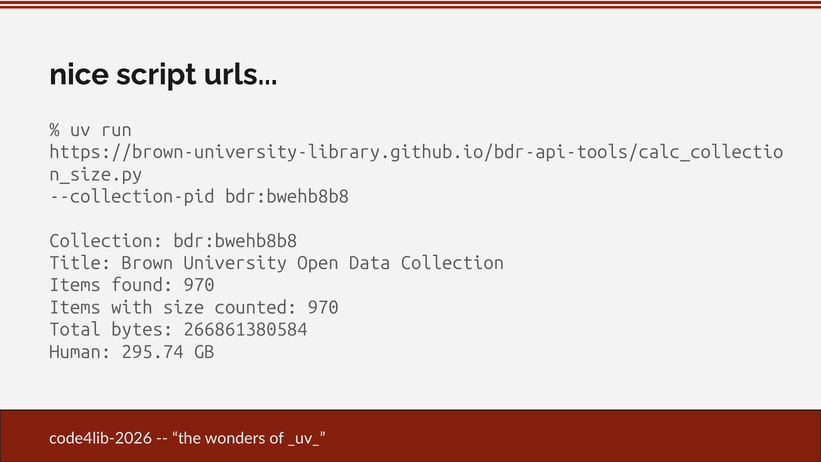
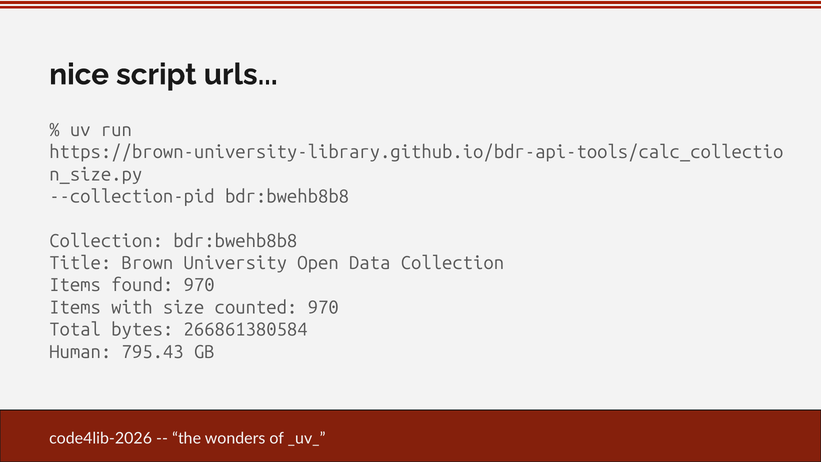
295.74: 295.74 -> 795.43 (153, 352)
